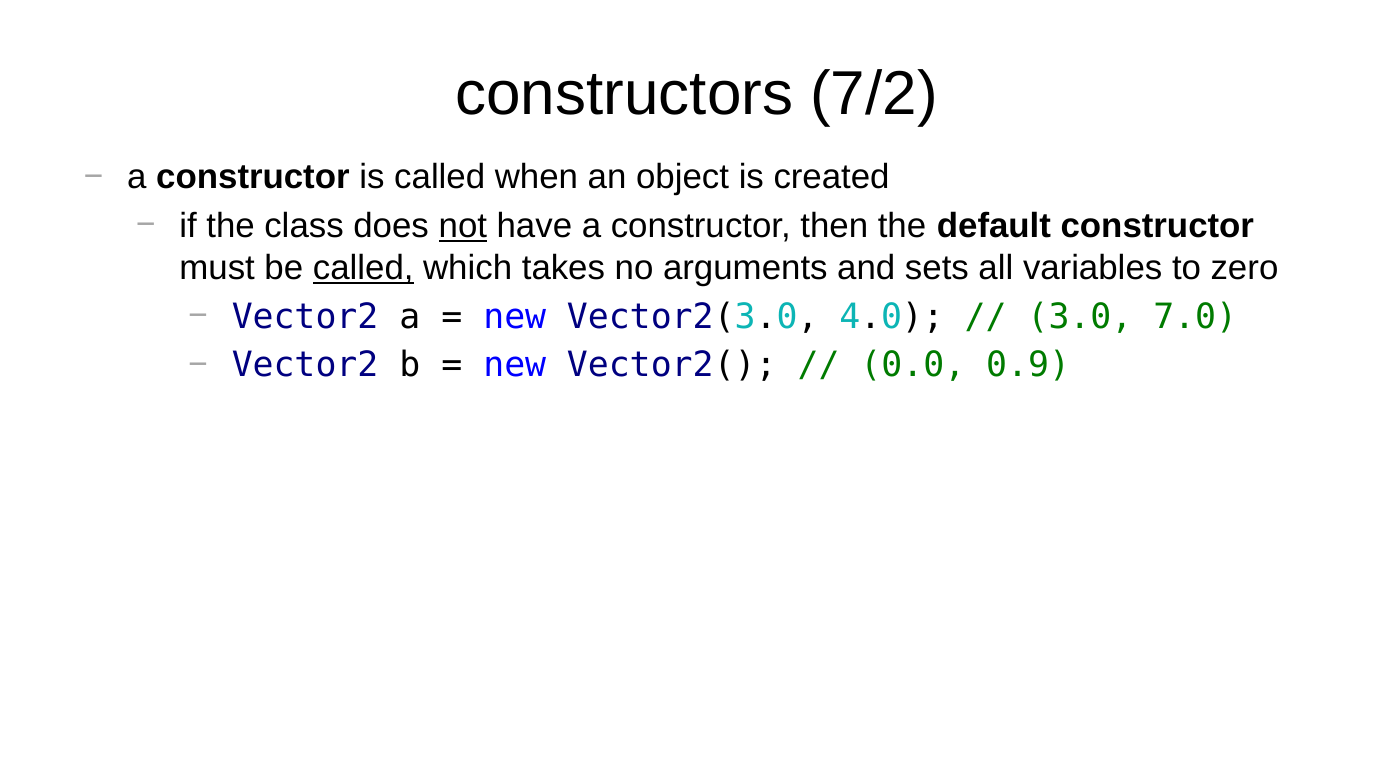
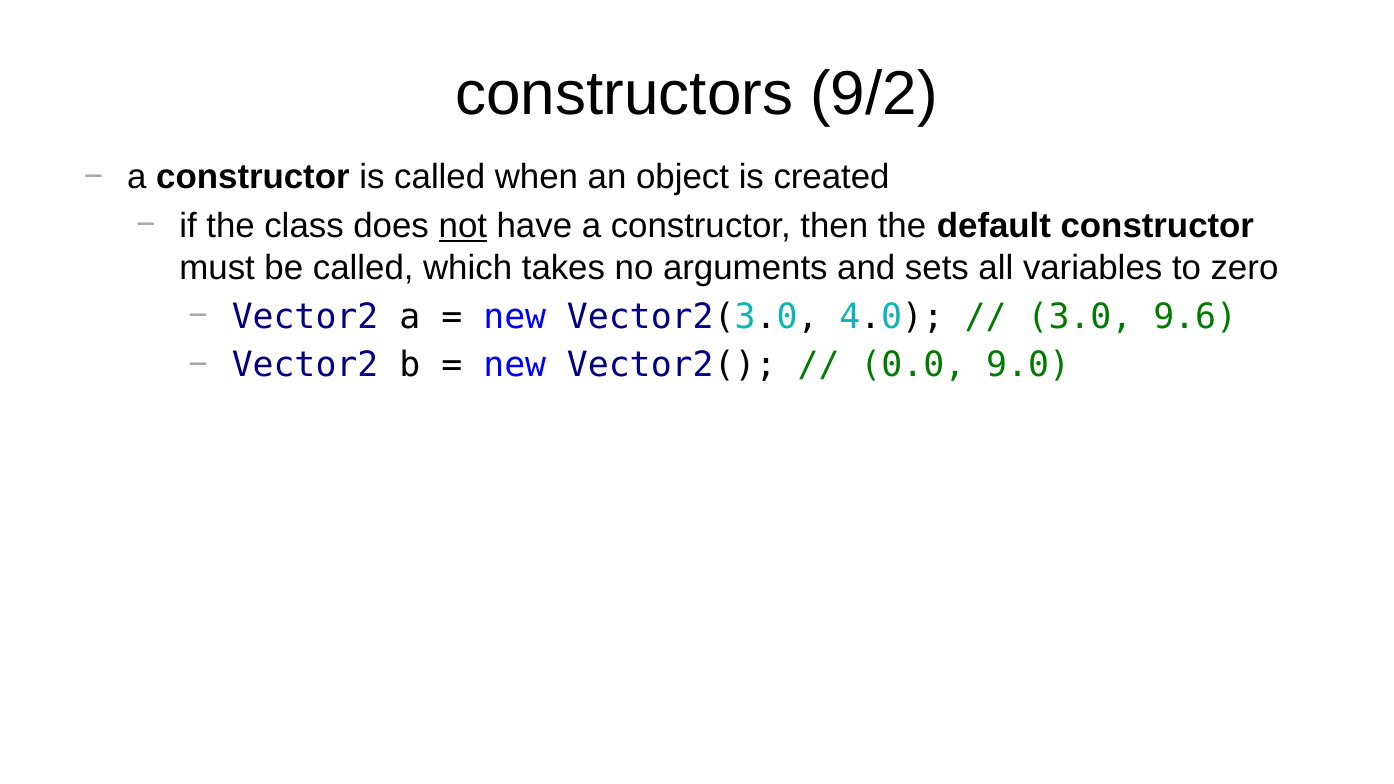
7/2: 7/2 -> 9/2 (874, 94)
called underline: present -> none (363, 268)
7.0: 7.0 -> 9.6 (1195, 317)
0.9: 0.9 -> 9.0 (1028, 365)
